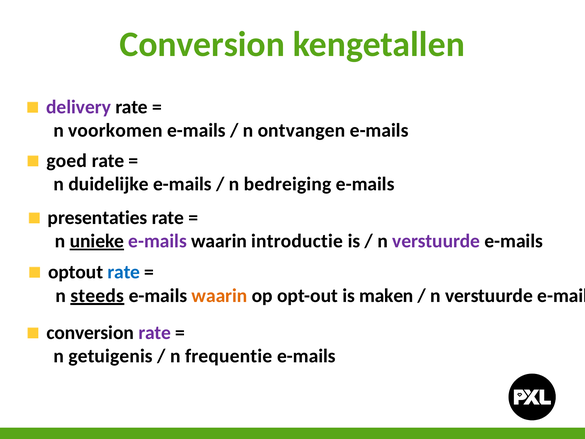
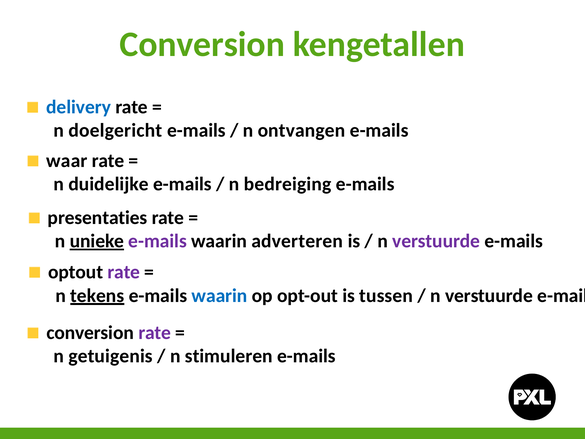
delivery colour: purple -> blue (79, 107)
voorkomen: voorkomen -> doelgericht (115, 130)
goed: goed -> waar (67, 161)
introductie: introductie -> adverteren (297, 241)
rate colour: blue -> purple (124, 272)
steeds: steeds -> tekens (97, 295)
waarin colour: orange -> blue (220, 295)
maken: maken -> tussen (386, 295)
frequentie: frequentie -> stimuleren (229, 356)
